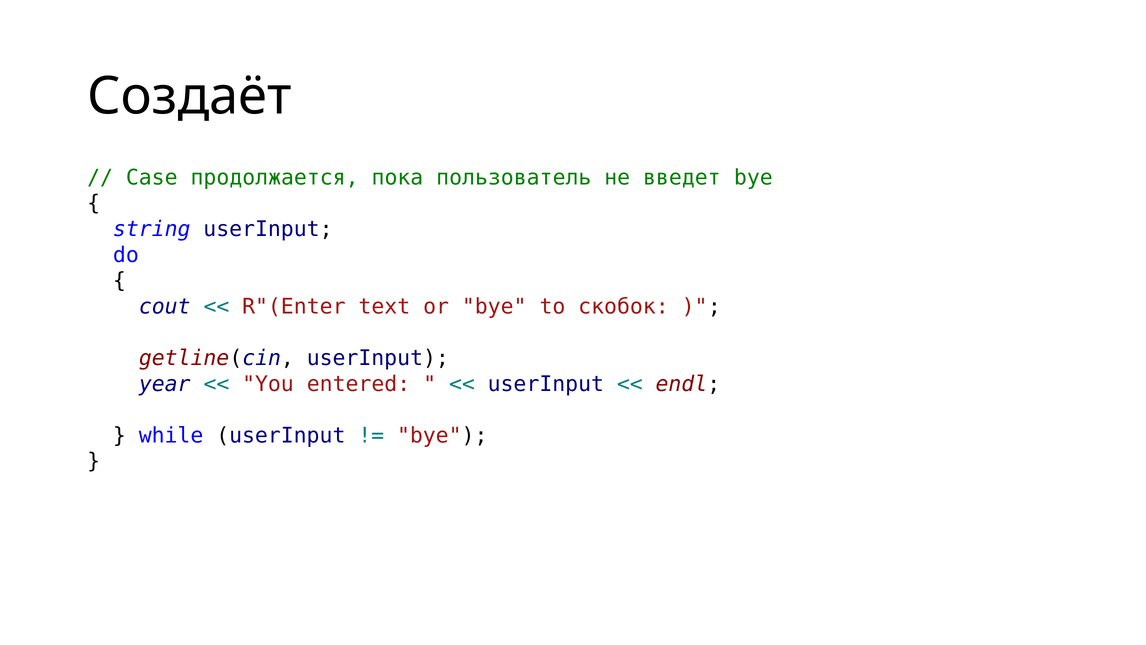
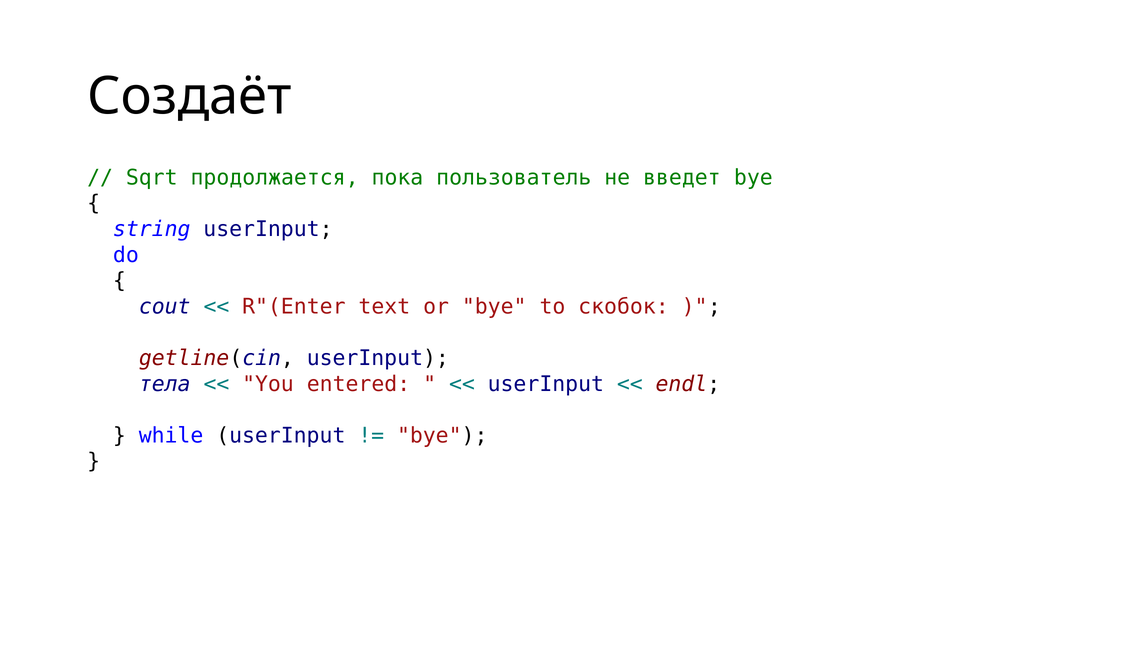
Case: Case -> Sqrt (152, 177)
year: year -> тела (165, 384)
